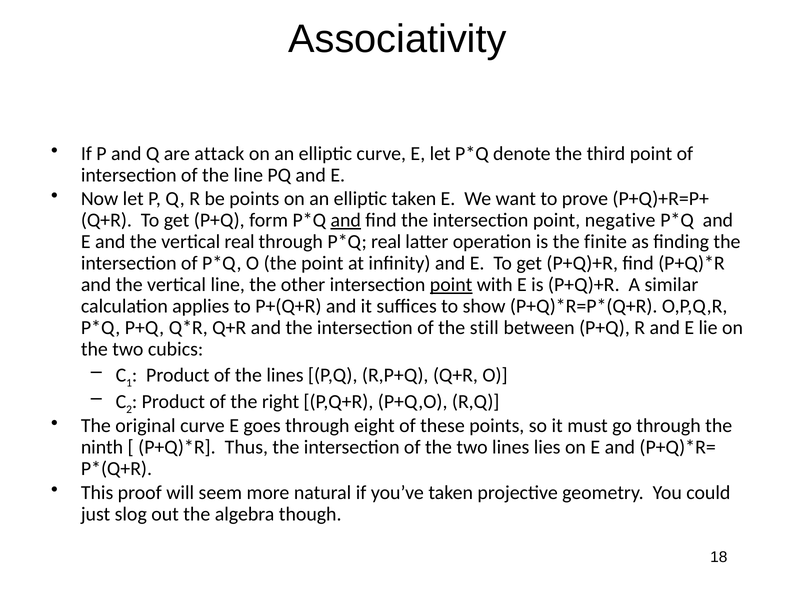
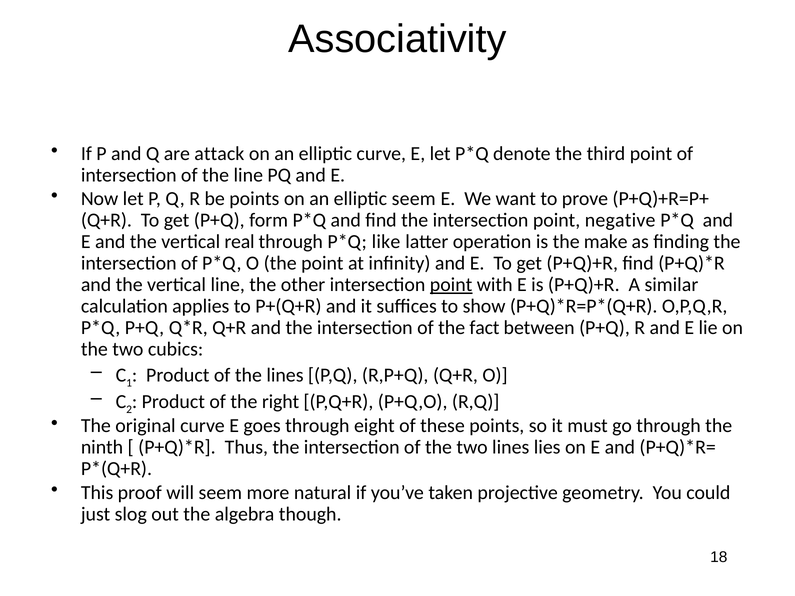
elliptic taken: taken -> seem (414, 199)
and underline: present -> none (346, 220)
real: real -> like (386, 242)
finite: finite -> make (606, 242)
still: still -> fact (484, 328)
